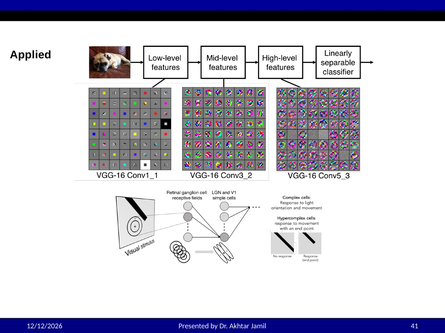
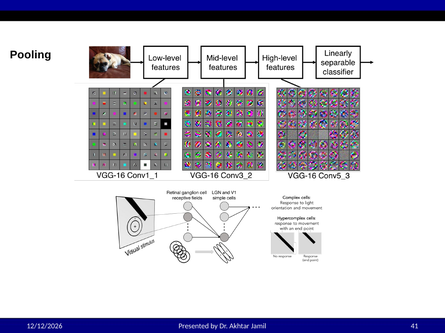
Applied: Applied -> Pooling (31, 55)
